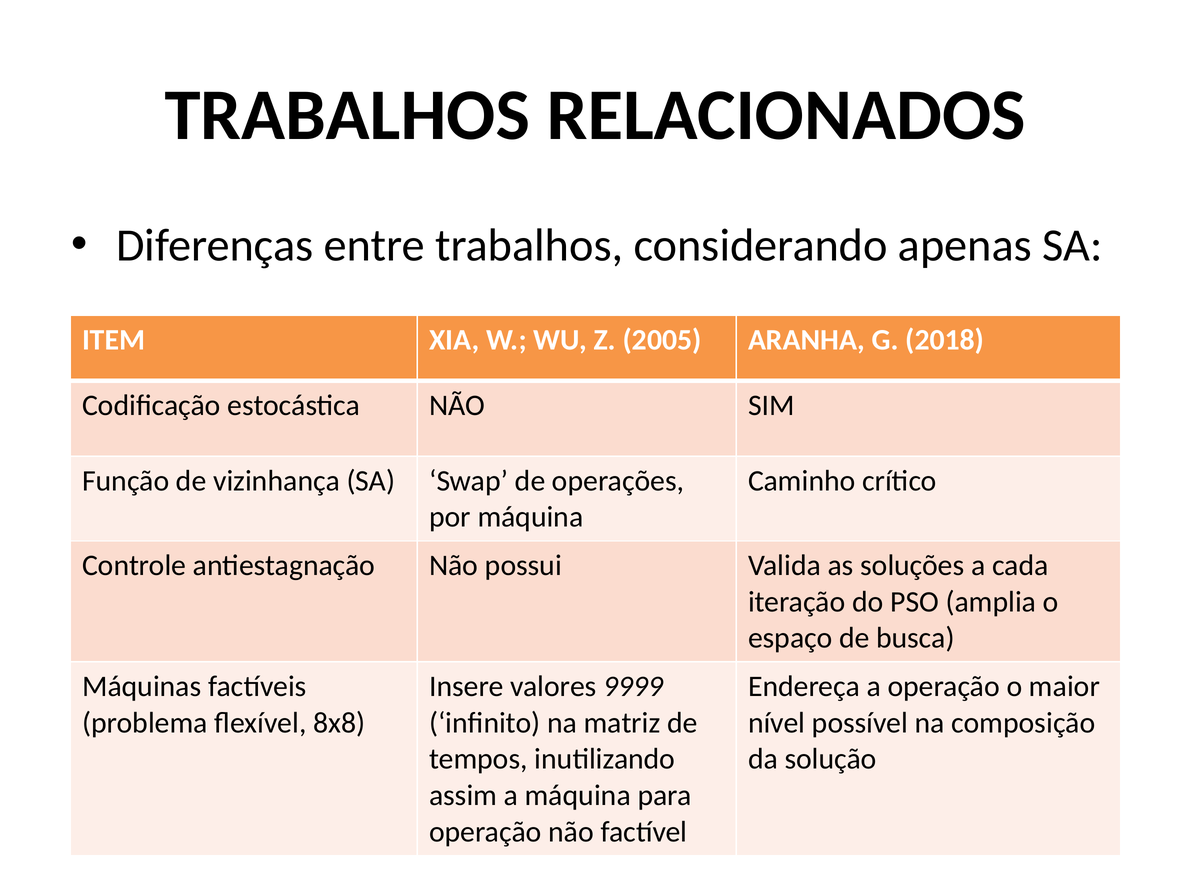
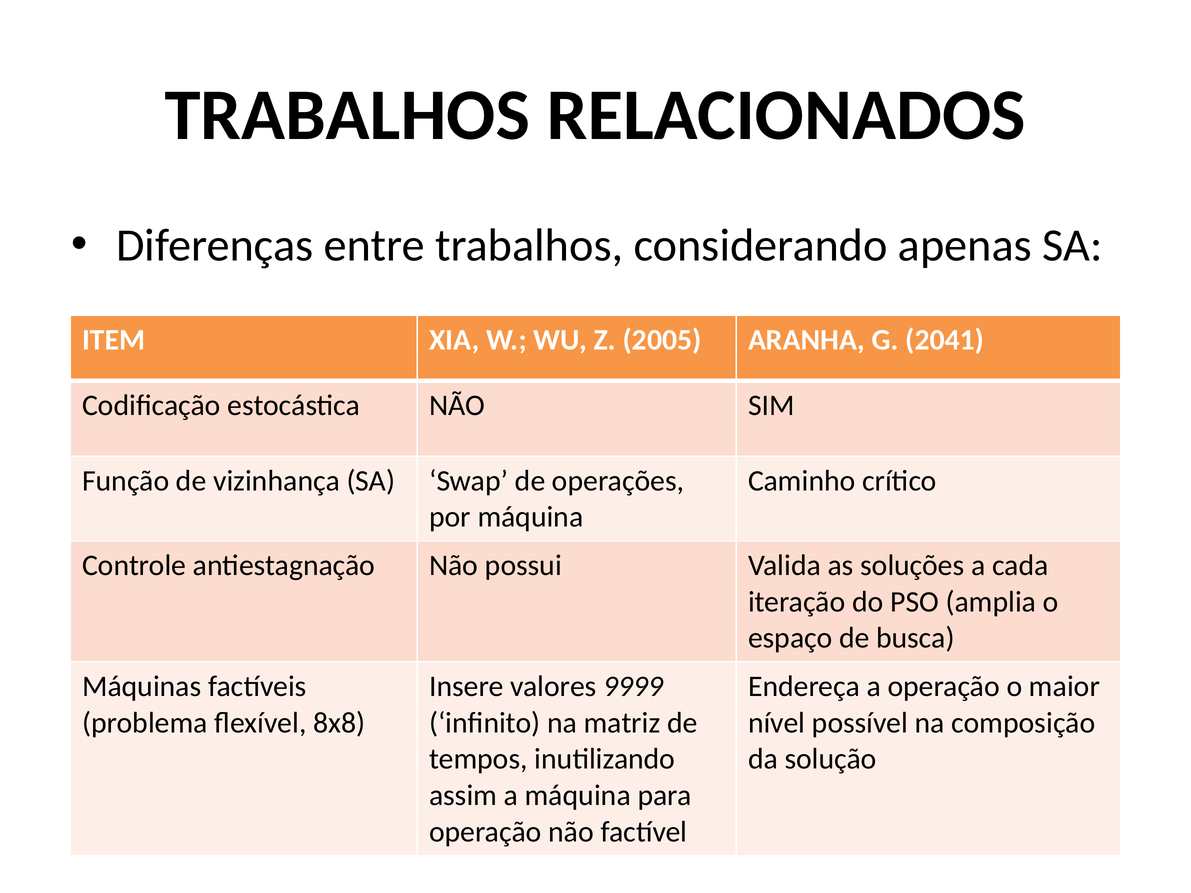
2018: 2018 -> 2041 (945, 340)
